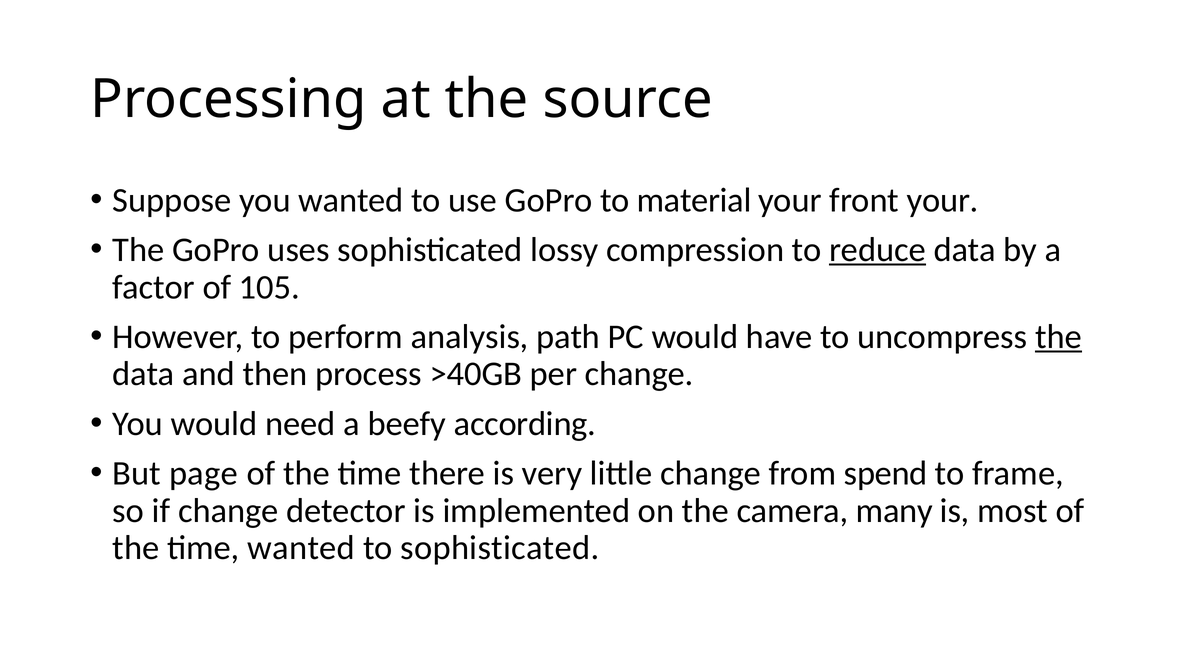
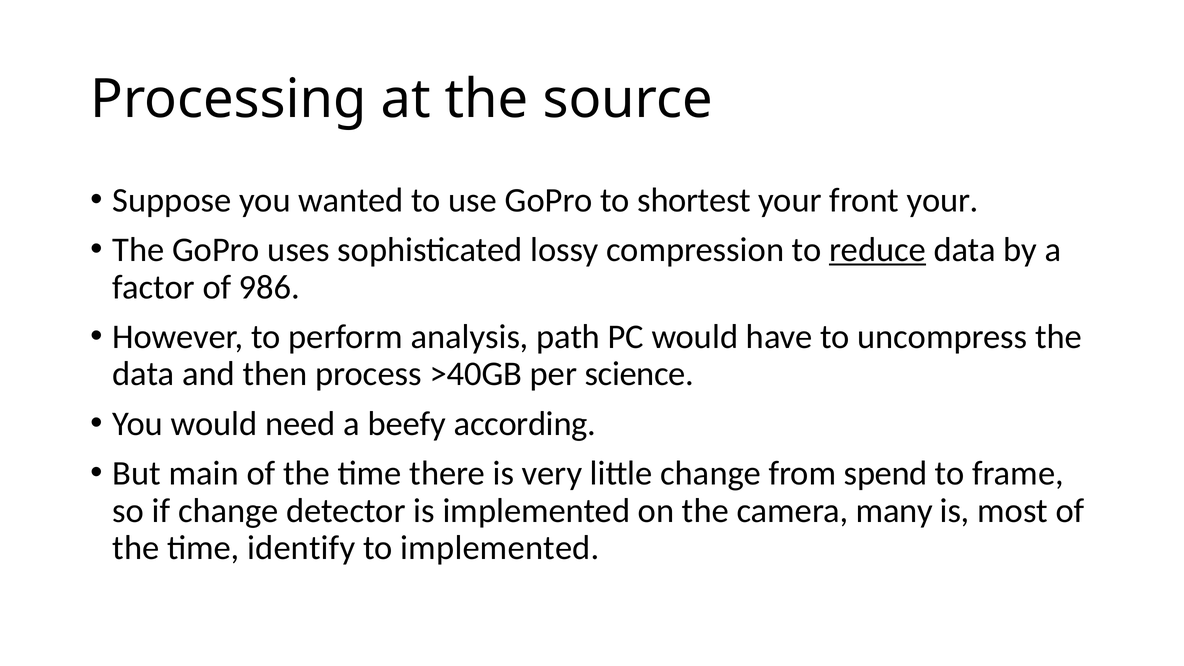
material: material -> shortest (694, 200)
105: 105 -> 986 (270, 287)
the underline: present -> none (1059, 337)
per change: change -> science (639, 374)
page: page -> main (204, 473)
time wanted: wanted -> identify (301, 548)
to sophisticated: sophisticated -> implemented (500, 548)
